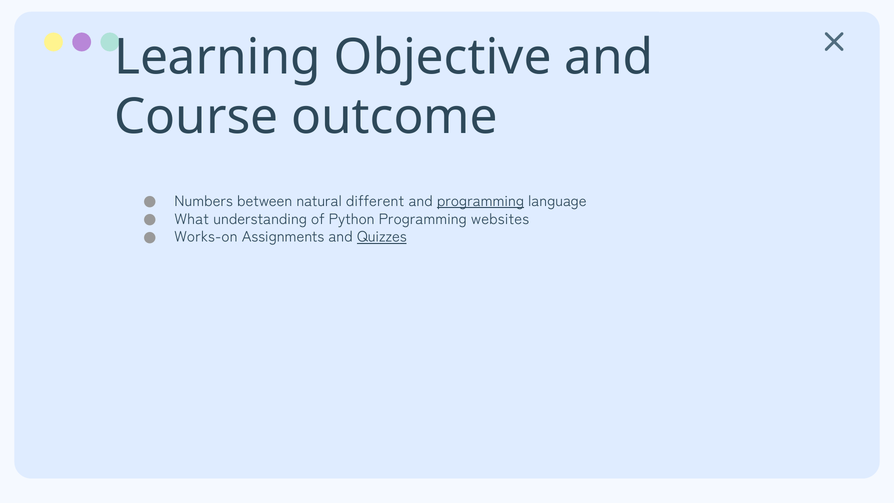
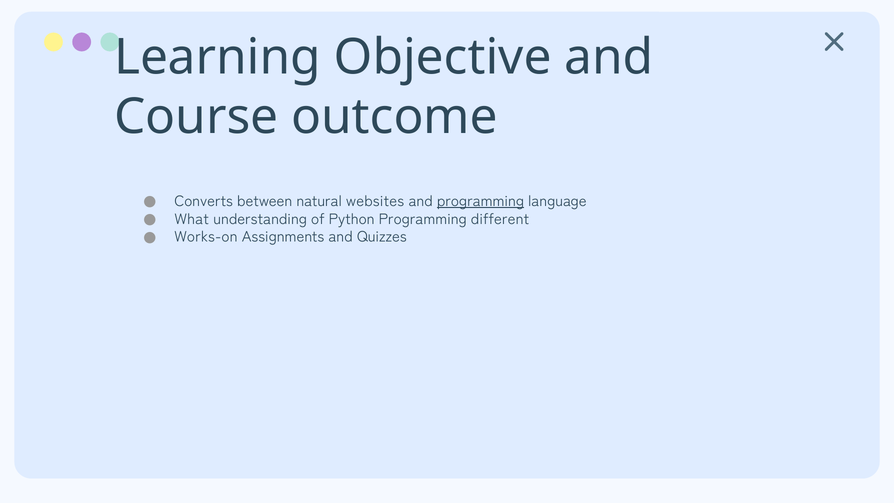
Numbers: Numbers -> Converts (204, 201)
different: different -> websites (375, 201)
websites: websites -> different (500, 219)
Quizzes underline: present -> none (382, 237)
